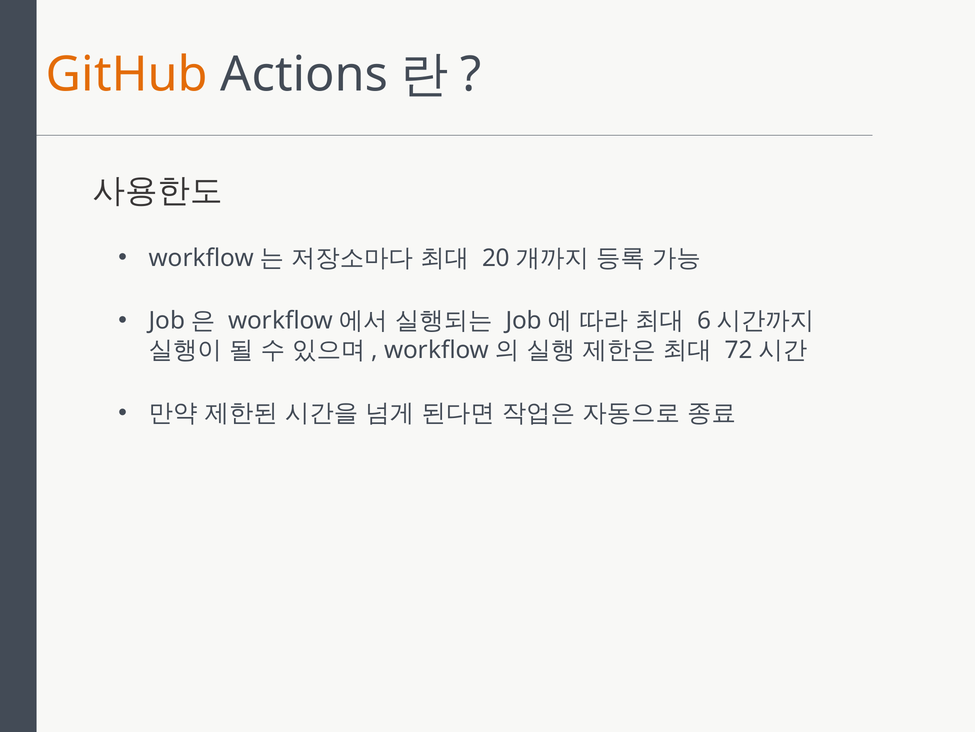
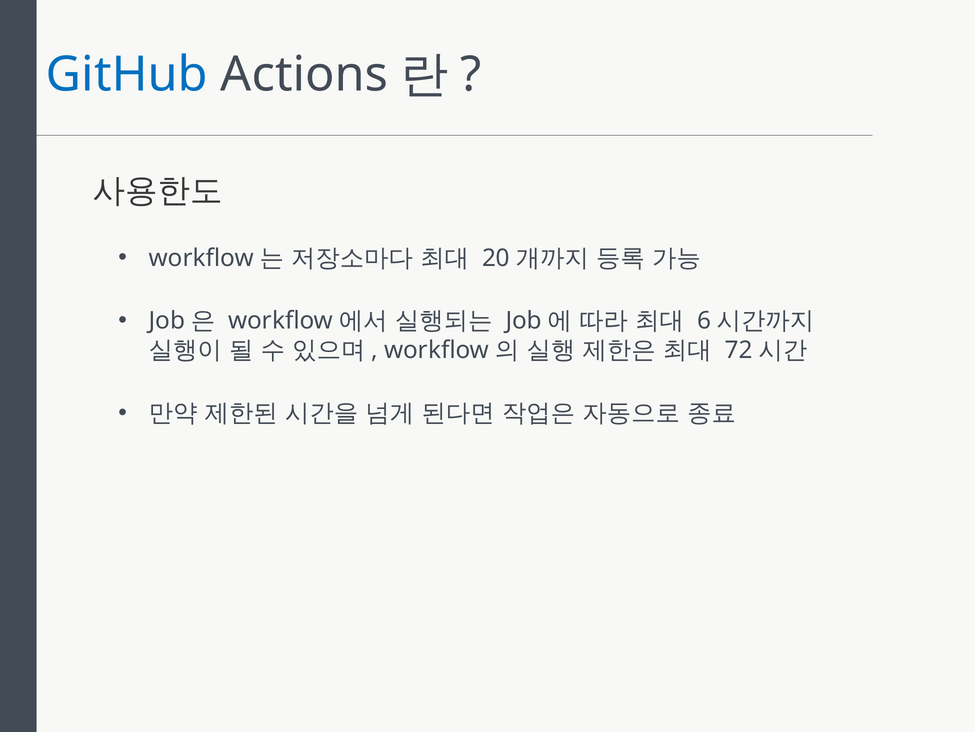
GitHub colour: orange -> blue (127, 74)
